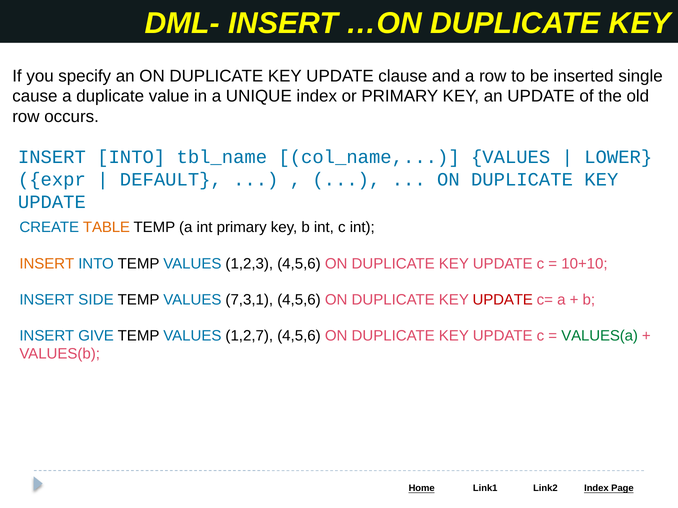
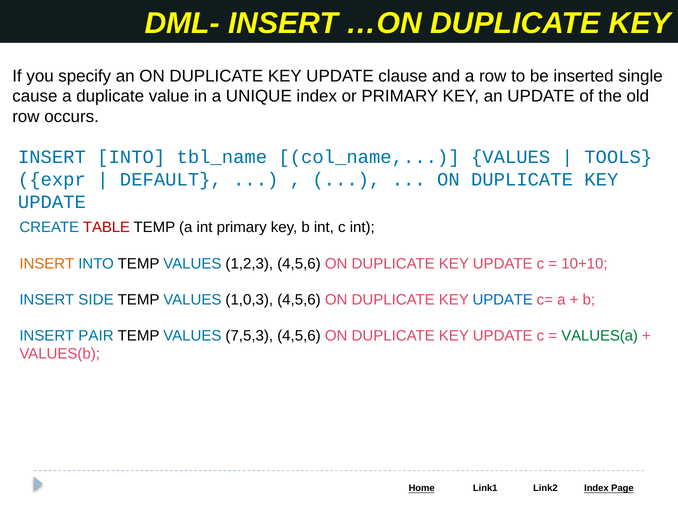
LOWER: LOWER -> TOOLS (618, 157)
TABLE colour: orange -> red (106, 228)
7,3,1: 7,3,1 -> 1,0,3 (249, 300)
UPDATE colour: red -> blue (503, 300)
GIVE: GIVE -> PAIR (96, 336)
1,2,7: 1,2,7 -> 7,5,3 (249, 336)
